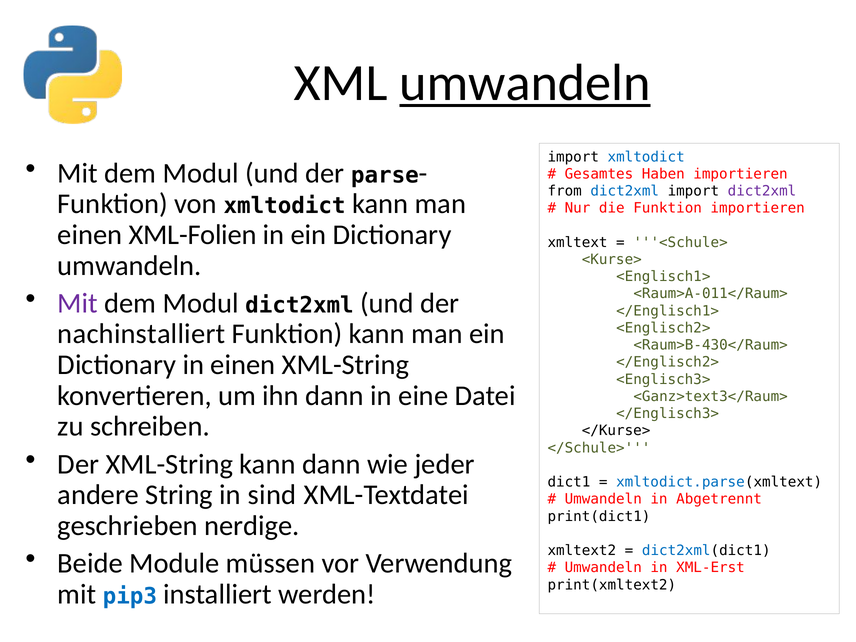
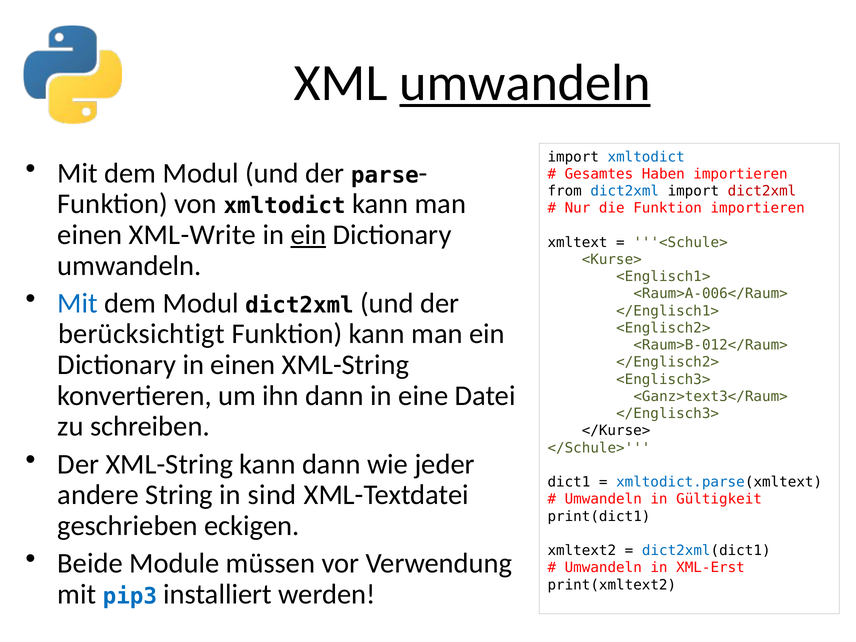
dict2xml colour: purple -> red (762, 191)
XML-Folien: XML-Folien -> XML-Write (192, 235)
ein underline: none -> present (308, 235)
Mit colour: purple -> blue (78, 303)
<Raum>A-011</Raum>: <Raum>A-011</Raum> -> <Raum>A-006</Raum> (711, 294)
nachinstalliert: nachinstalliert -> berücksichtigt (141, 334)
<Raum>B-430</Raum>: <Raum>B-430</Raum> -> <Raum>B-012</Raum> (711, 345)
Abgetrennt: Abgetrennt -> Gültigkeit (719, 499)
nerdige: nerdige -> eckigen (252, 526)
